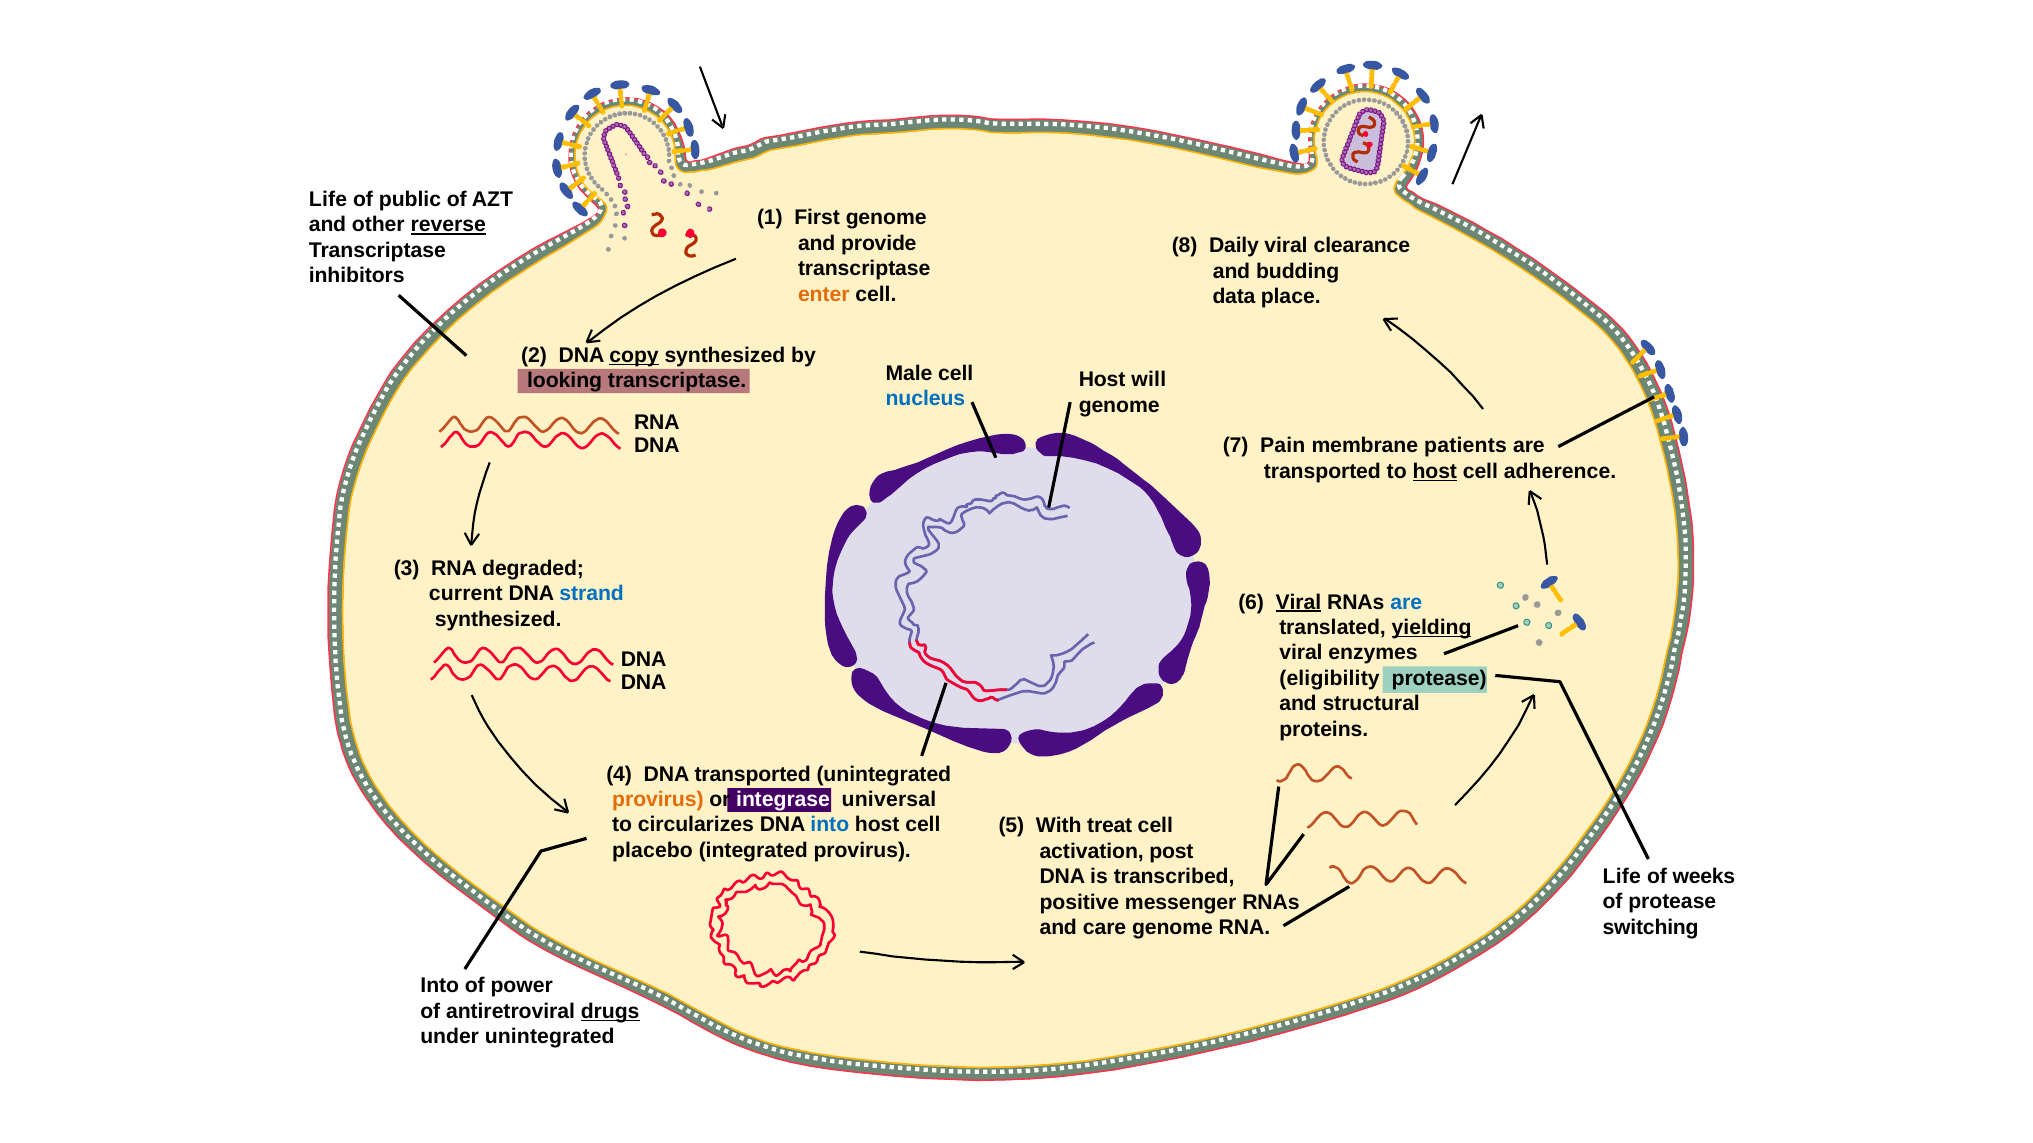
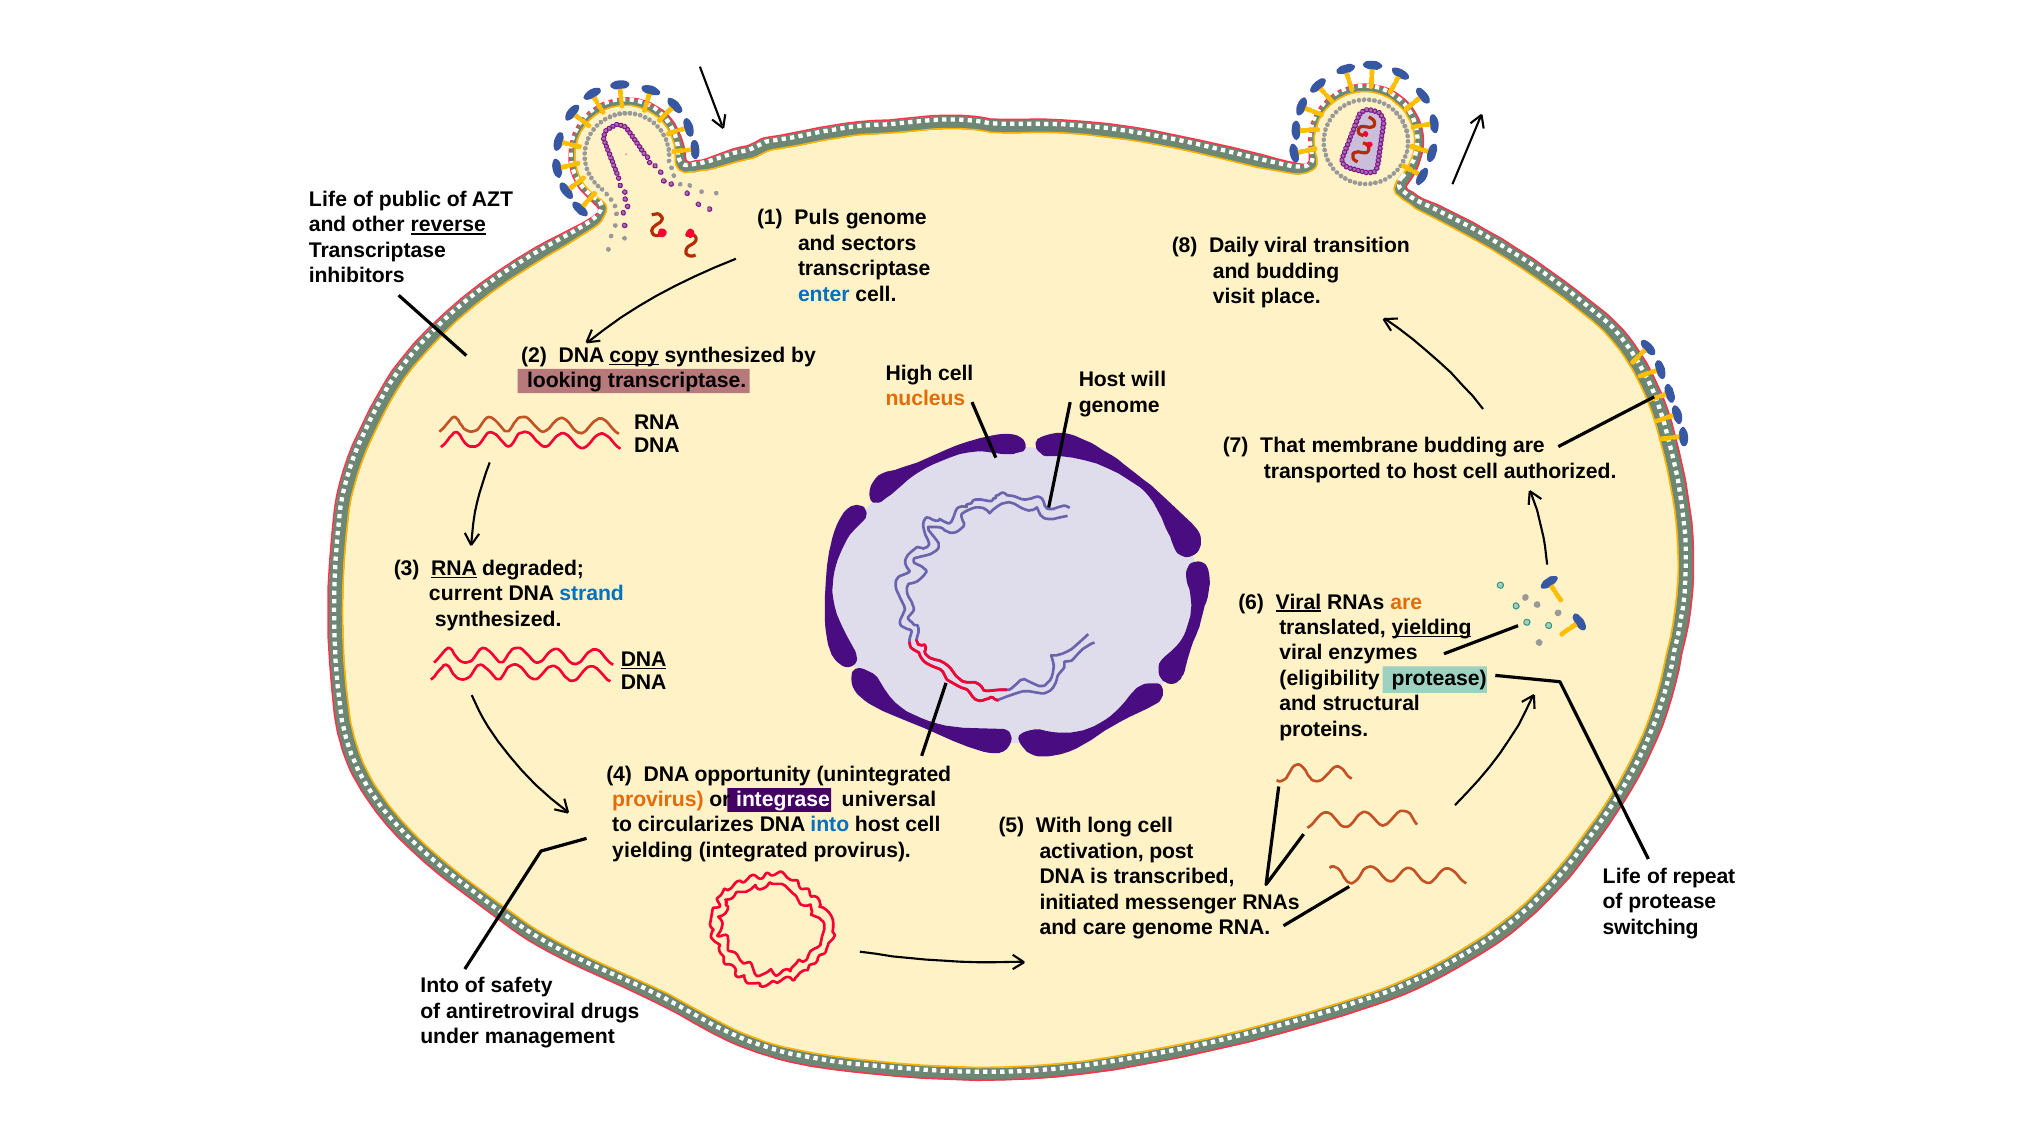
First: First -> Puls (817, 218)
provide: provide -> sectors (879, 243)
clearance: clearance -> transition (1362, 246)
enter colour: orange -> blue (824, 294)
data: data -> visit (1234, 297)
Male: Male -> High (909, 374)
nucleus colour: blue -> orange (925, 399)
Pain: Pain -> That (1283, 446)
membrane patients: patients -> budding (1466, 446)
host underline: present -> none (1435, 472)
adherence: adherence -> authorized (1560, 472)
RNA underline: none -> present (454, 568)
are colour: blue -> orange (1406, 602)
DNA underline: none -> present (644, 660)
DNA transported: transported -> opportunity (753, 774)
treat: treat -> long (1110, 826)
placebo: placebo -> yielding (653, 851)
weeks: weeks -> repeat (1704, 877)
positive: positive -> initiated (1079, 903)
power: power -> safety (522, 986)
drugs underline: present -> none (610, 1012)
under unintegrated: unintegrated -> management (550, 1037)
